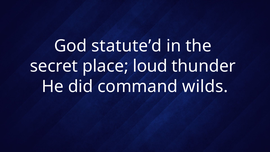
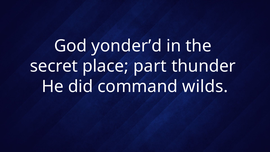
statute’d: statute’d -> yonder’d (127, 46)
loud: loud -> part (150, 66)
